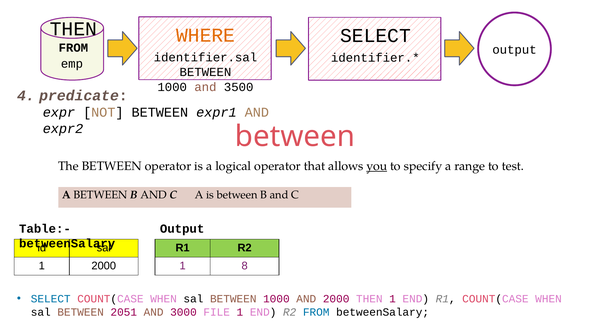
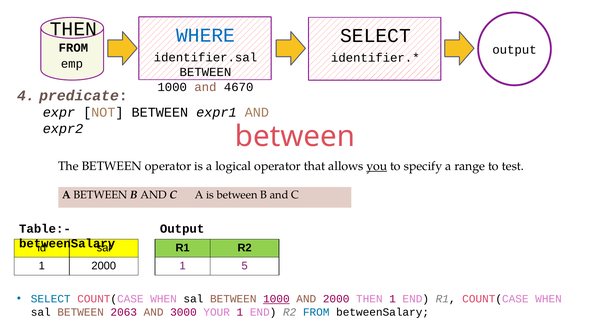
WHERE colour: orange -> blue (206, 35)
3500: 3500 -> 4670 (239, 87)
8: 8 -> 5 (245, 266)
1000 underline: none -> present (276, 299)
2051: 2051 -> 2063 (124, 312)
FILE: FILE -> YOUR (217, 312)
